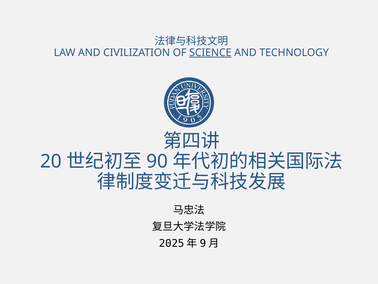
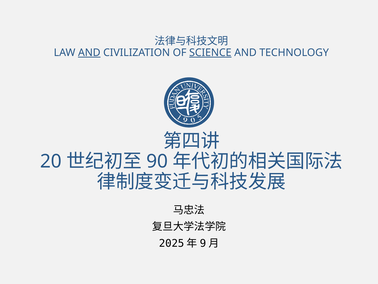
AND underline: none -> present (89, 53)
